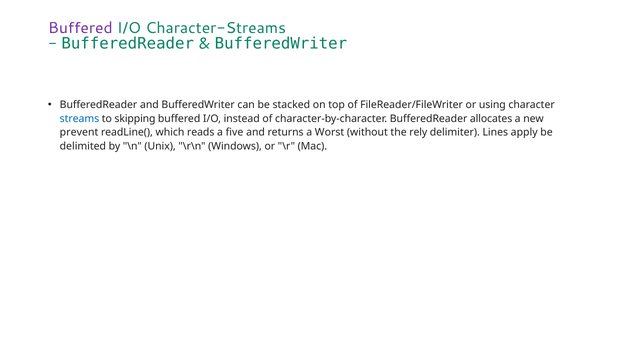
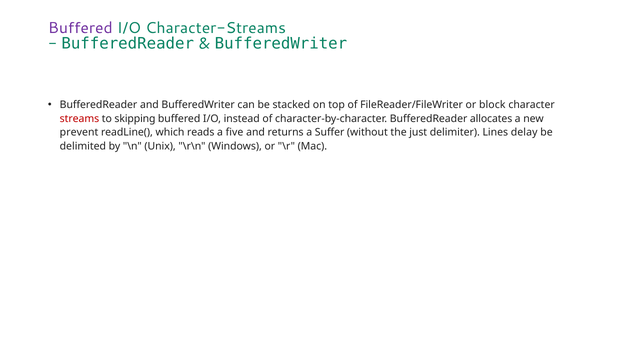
using: using -> block (492, 105)
streams colour: blue -> red (79, 119)
Worst: Worst -> Suffer (330, 132)
rely: rely -> just (418, 132)
apply: apply -> delay (524, 132)
